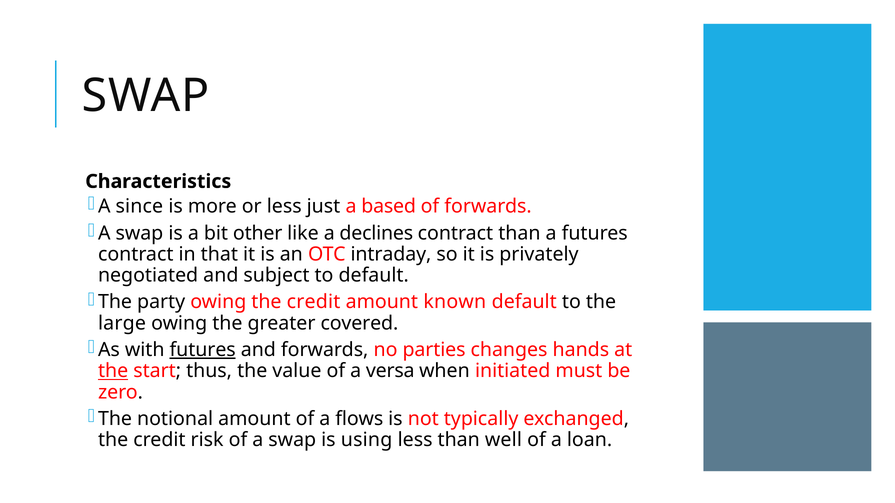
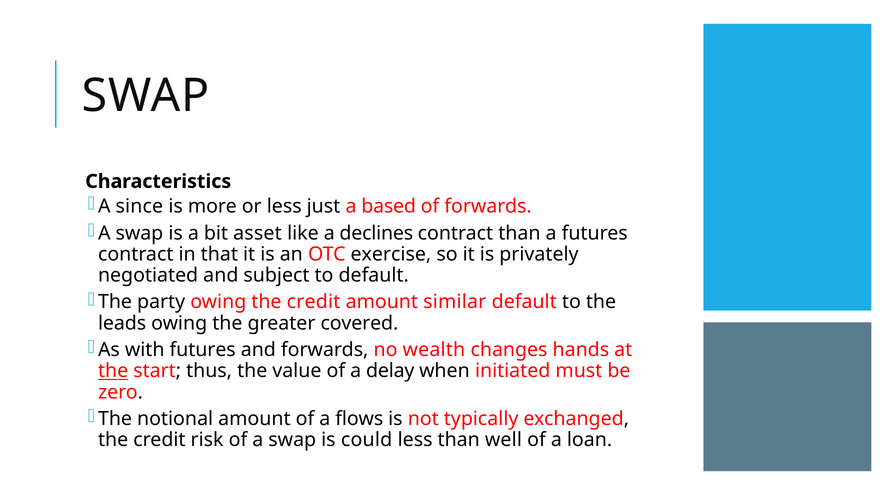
other: other -> asset (257, 233)
intraday: intraday -> exercise (391, 254)
known: known -> similar (455, 302)
large: large -> leads (122, 323)
futures underline: present -> none (203, 350)
parties: parties -> wealth (434, 350)
versa: versa -> delay (390, 371)
using: using -> could (367, 440)
